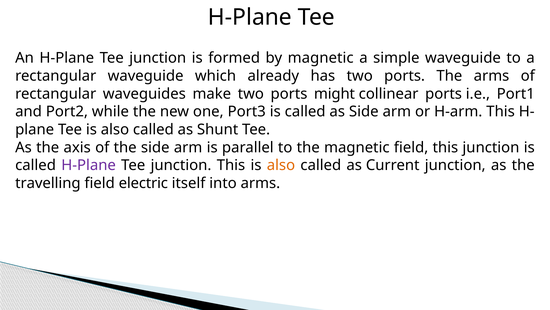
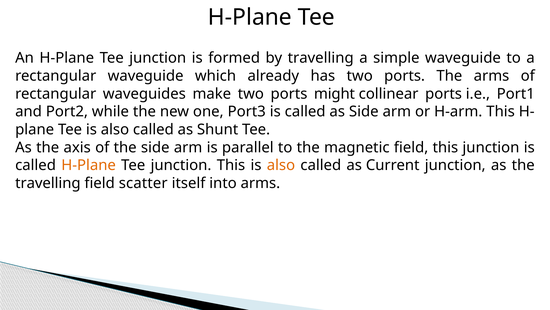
by magnetic: magnetic -> travelling (321, 58)
H-Plane colour: purple -> orange (89, 165)
electric: electric -> scatter (143, 183)
